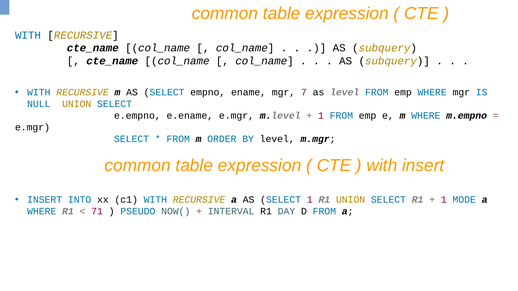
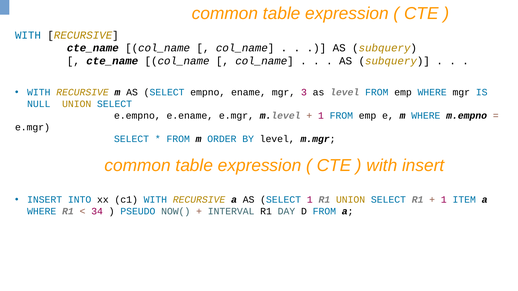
7: 7 -> 3 (304, 92)
MODE: MODE -> ITEM (464, 200)
71: 71 -> 34 (97, 212)
